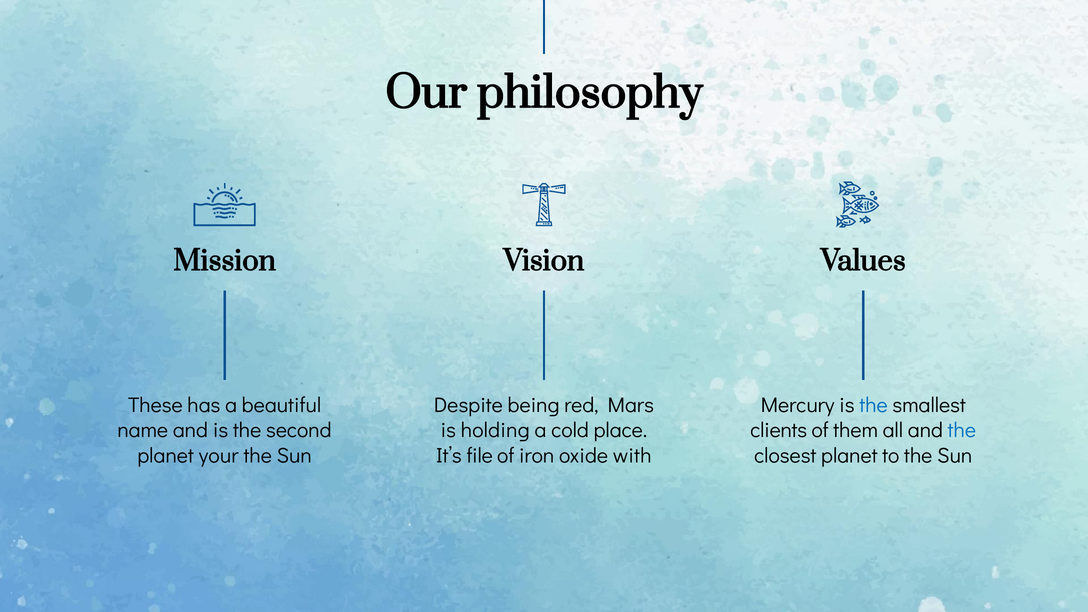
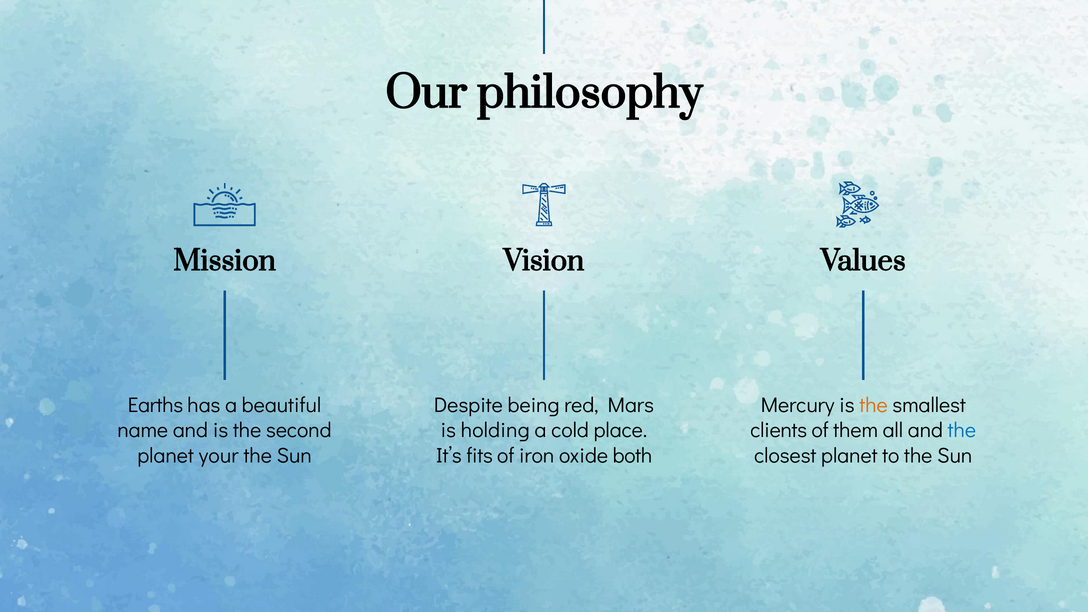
These: These -> Earths (155, 405)
the colour: blue -> orange (874, 405)
file: file -> fits (480, 456)
with: with -> both (632, 456)
